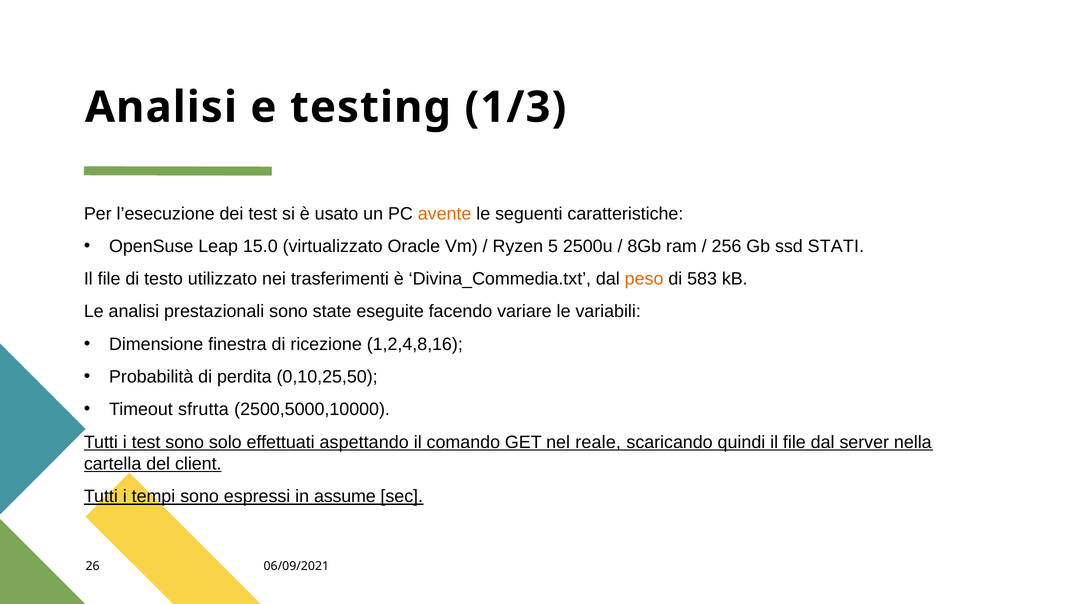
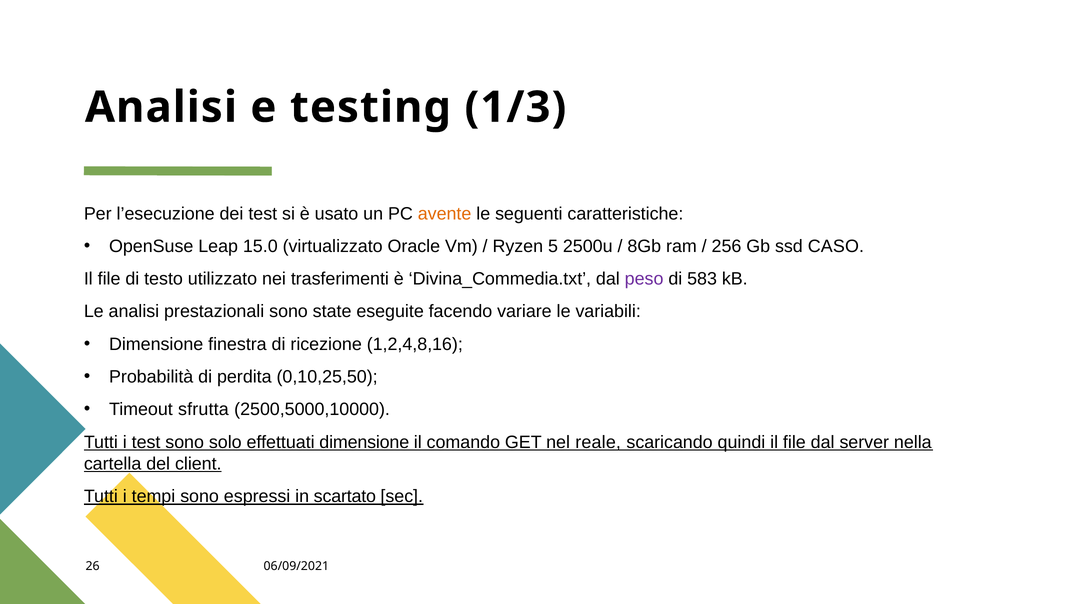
STATI: STATI -> CASO (836, 246)
peso colour: orange -> purple (644, 279)
effettuati aspettando: aspettando -> dimensione (364, 442)
assume: assume -> scartato (345, 496)
